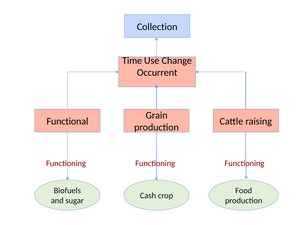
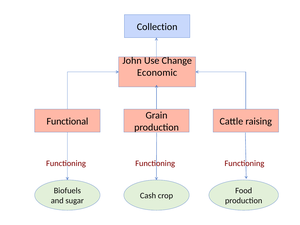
Time: Time -> John (132, 61)
Occurrent: Occurrent -> Economic (157, 73)
